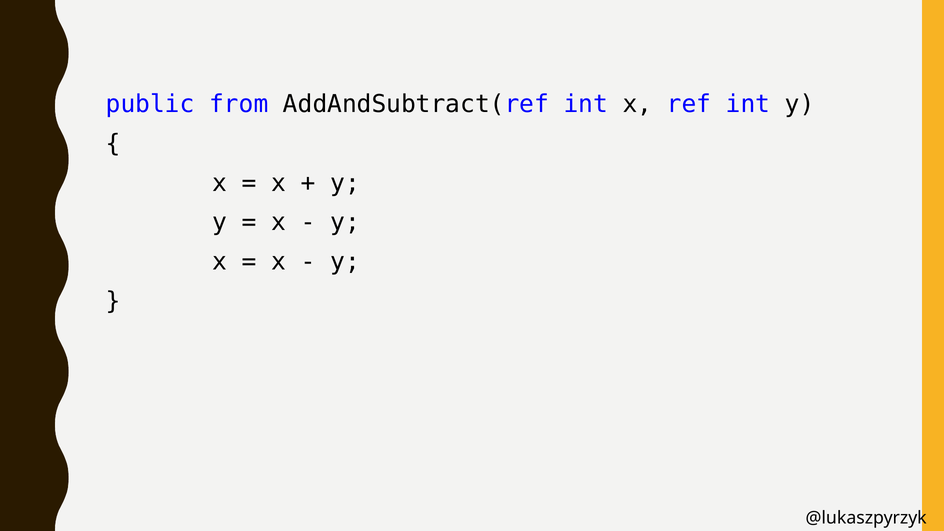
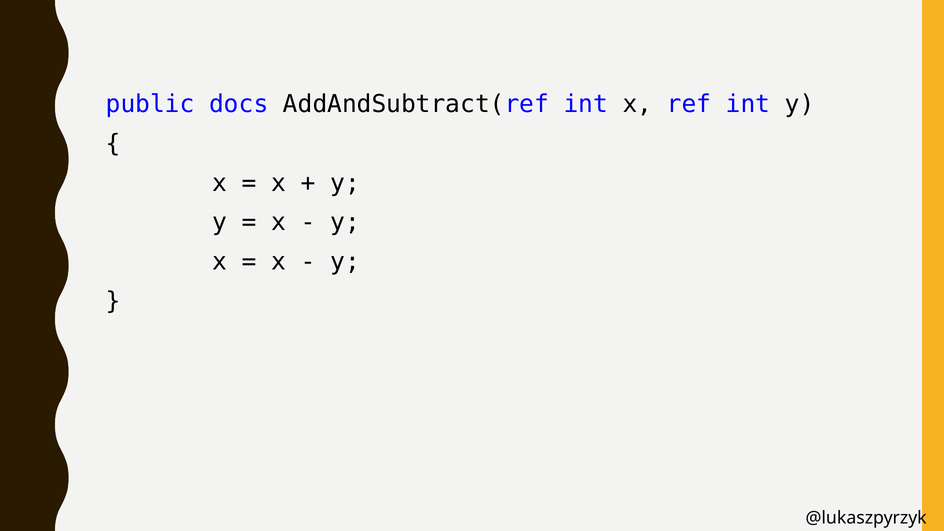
from: from -> docs (239, 104)
